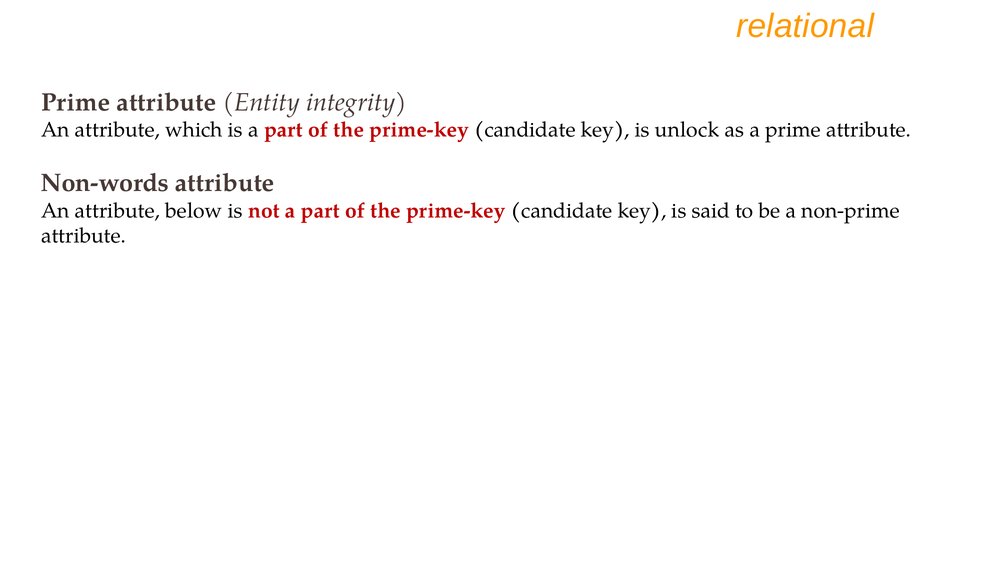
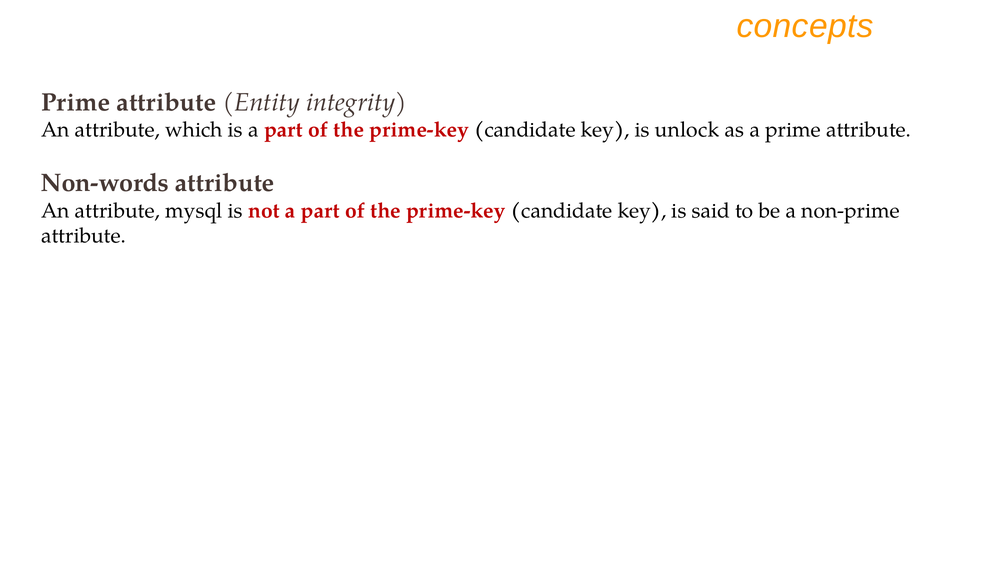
relational: relational -> concepts (805, 26)
below: below -> mysql (194, 211)
